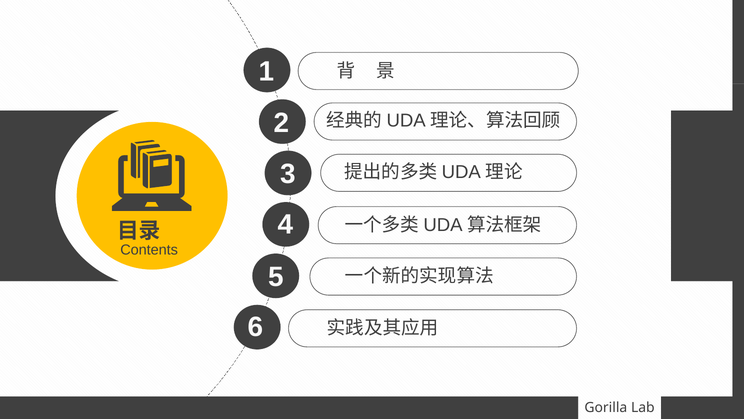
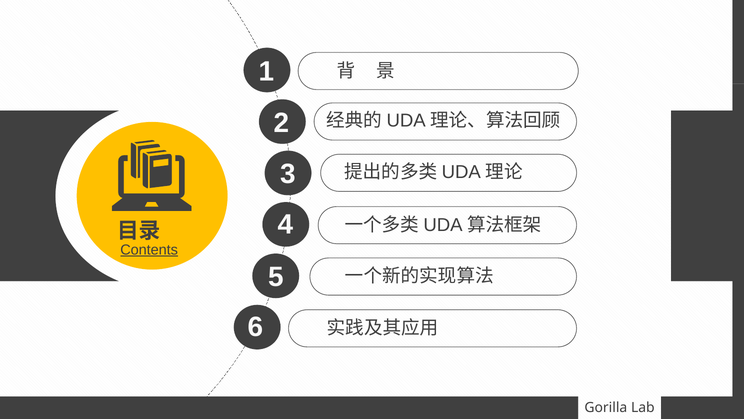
Contents underline: none -> present (149, 250)
